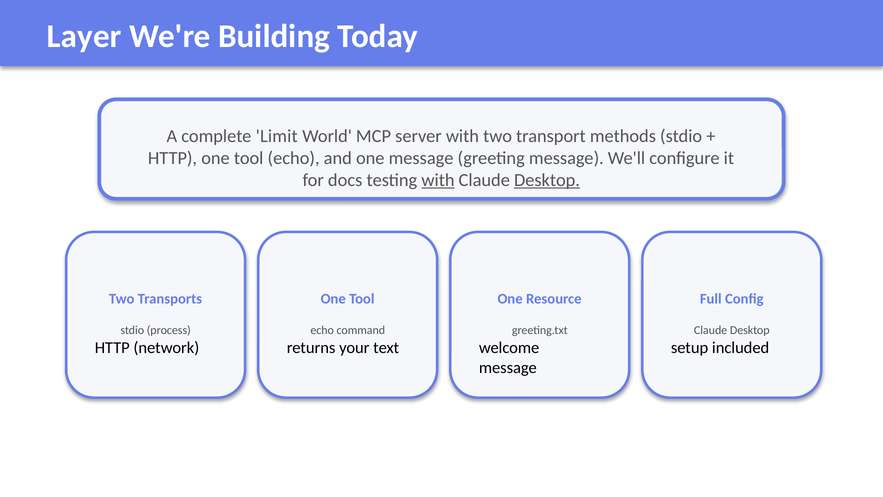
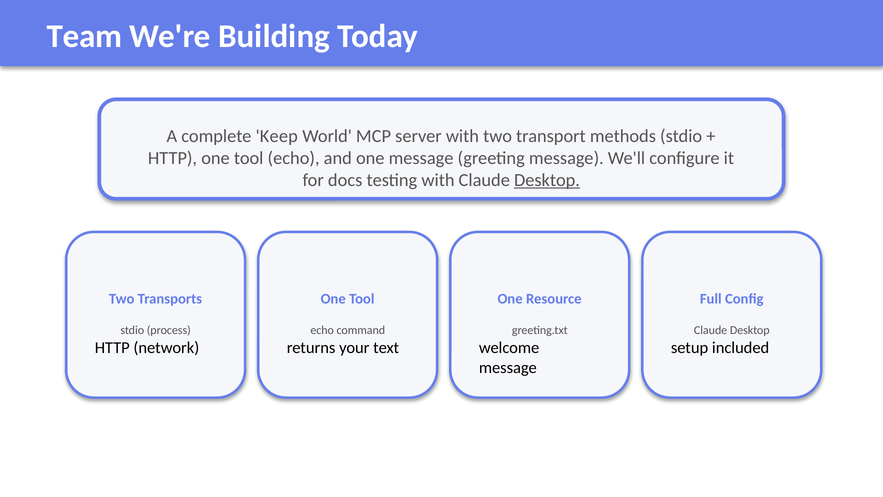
Layer: Layer -> Team (84, 36)
Limit: Limit -> Keep (277, 136)
with underline: present -> none (438, 180)
